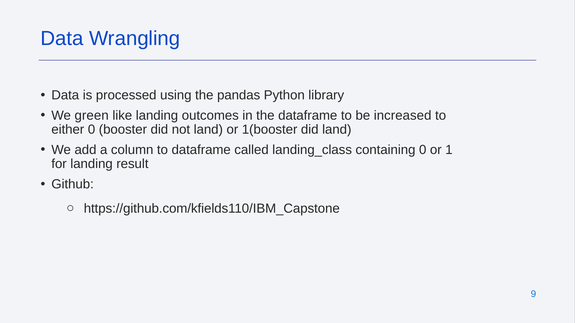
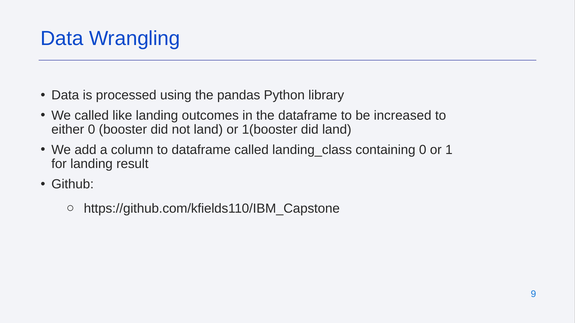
We green: green -> called (92, 116)
